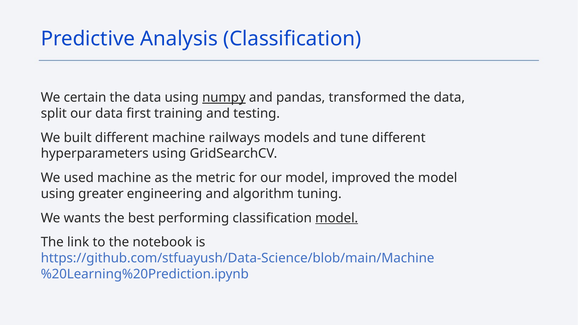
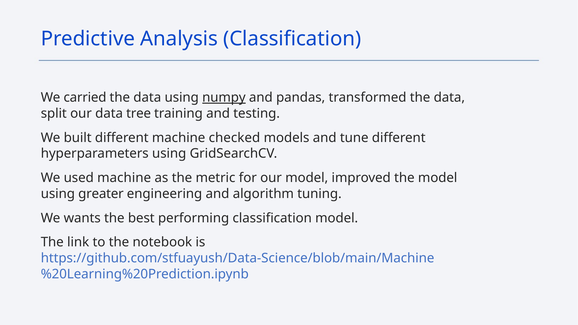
certain: certain -> carried (85, 98)
first: first -> tree (139, 113)
railways: railways -> checked (234, 138)
model underline: present -> none (337, 218)
